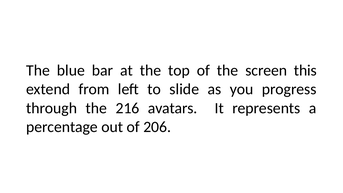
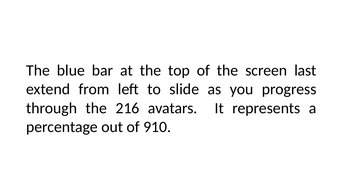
this: this -> last (305, 70)
206: 206 -> 910 (157, 127)
